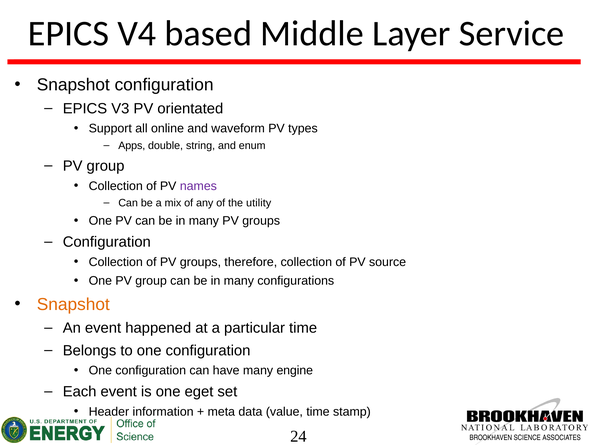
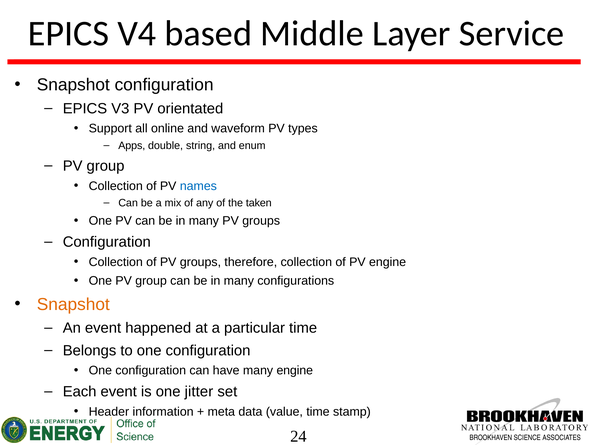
names colour: purple -> blue (198, 186)
utility: utility -> taken (259, 203)
PV source: source -> engine (388, 262)
eget: eget -> jitter (199, 391)
